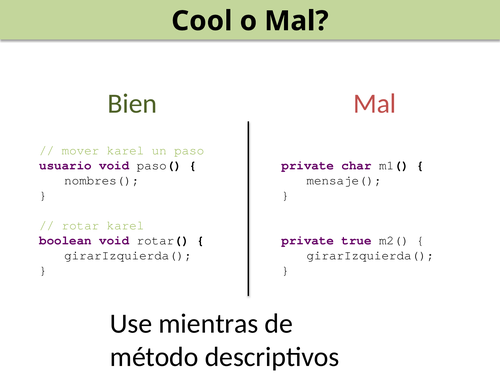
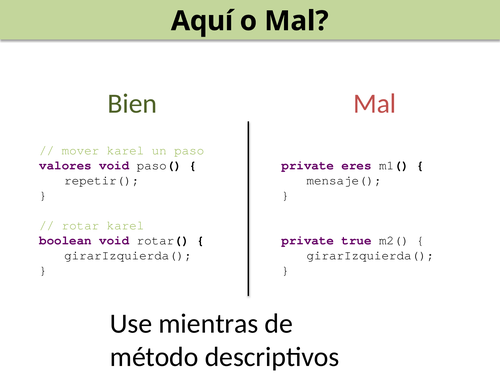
Cool: Cool -> Aquí (202, 21)
usuario: usuario -> valores (65, 165)
char: char -> eres (357, 165)
nombres(: nombres( -> repetir( (102, 180)
